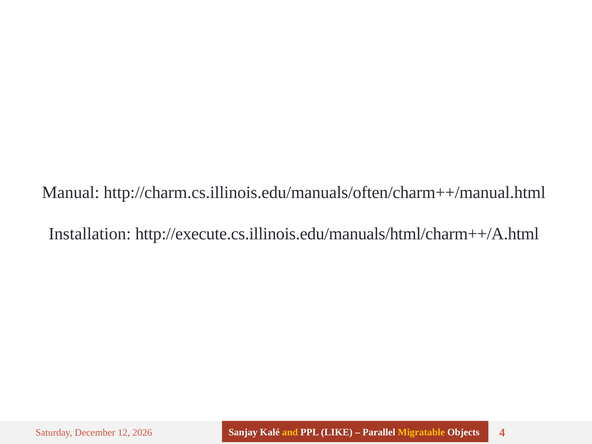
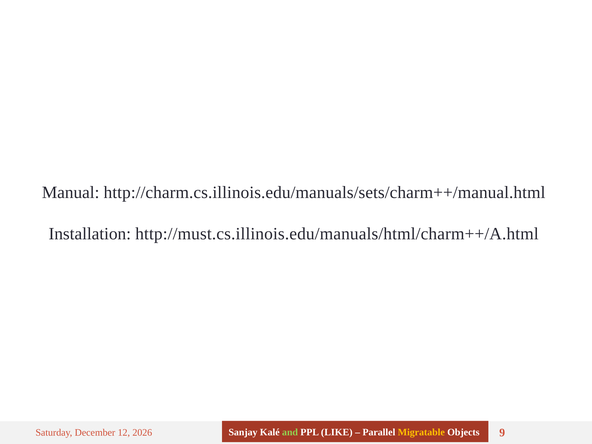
http://charm.cs.illinois.edu/manuals/often/charm++/manual.html: http://charm.cs.illinois.edu/manuals/often/charm++/manual.html -> http://charm.cs.illinois.edu/manuals/sets/charm++/manual.html (325, 193)
http://execute.cs.illinois.edu/manuals/html/charm++/A.html: http://execute.cs.illinois.edu/manuals/html/charm++/A.html -> http://must.cs.illinois.edu/manuals/html/charm++/A.html (337, 234)
and colour: yellow -> light green (290, 432)
4: 4 -> 9 (502, 433)
